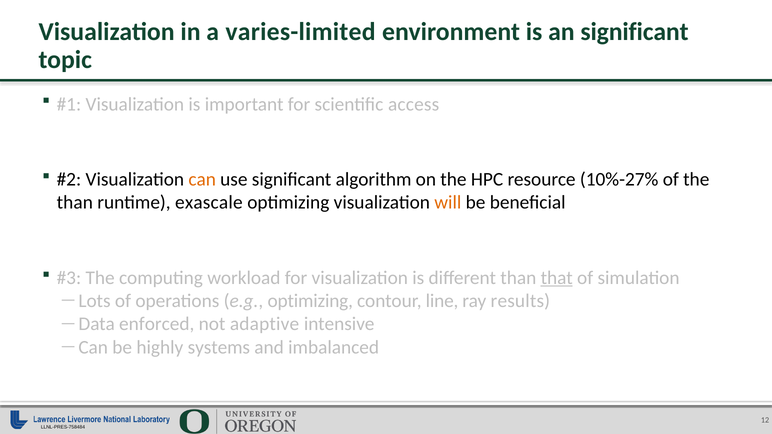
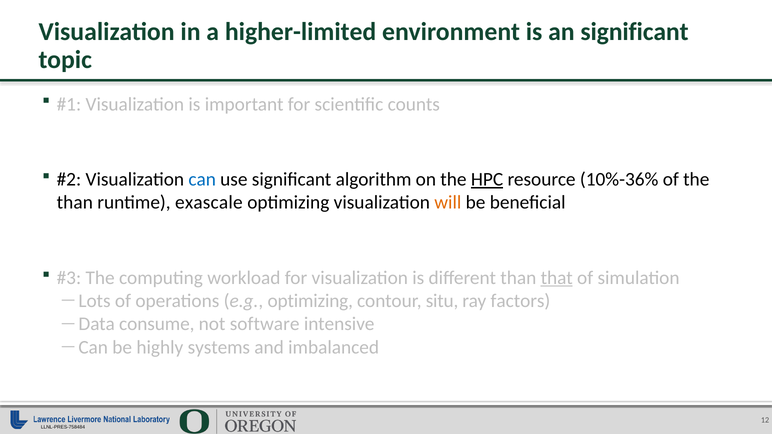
varies-limited: varies-limited -> higher-limited (301, 32)
access: access -> counts (414, 104)
can colour: orange -> blue (202, 179)
HPC underline: none -> present (487, 179)
10%-27%: 10%-27% -> 10%-36% (619, 179)
line: line -> situ (442, 301)
results: results -> factors (520, 301)
enforced: enforced -> consume (157, 324)
adaptive: adaptive -> software (265, 324)
